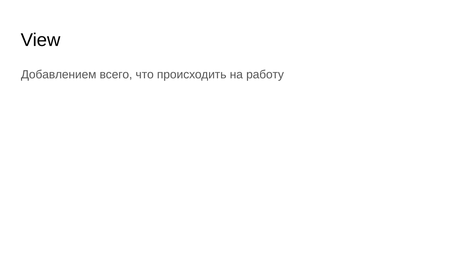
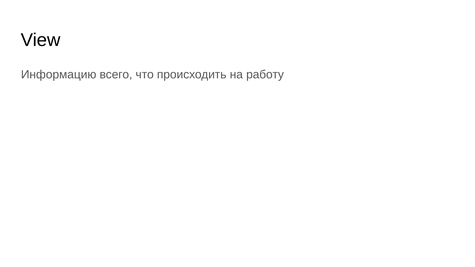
Добавлением: Добавлением -> Информацию (59, 75)
